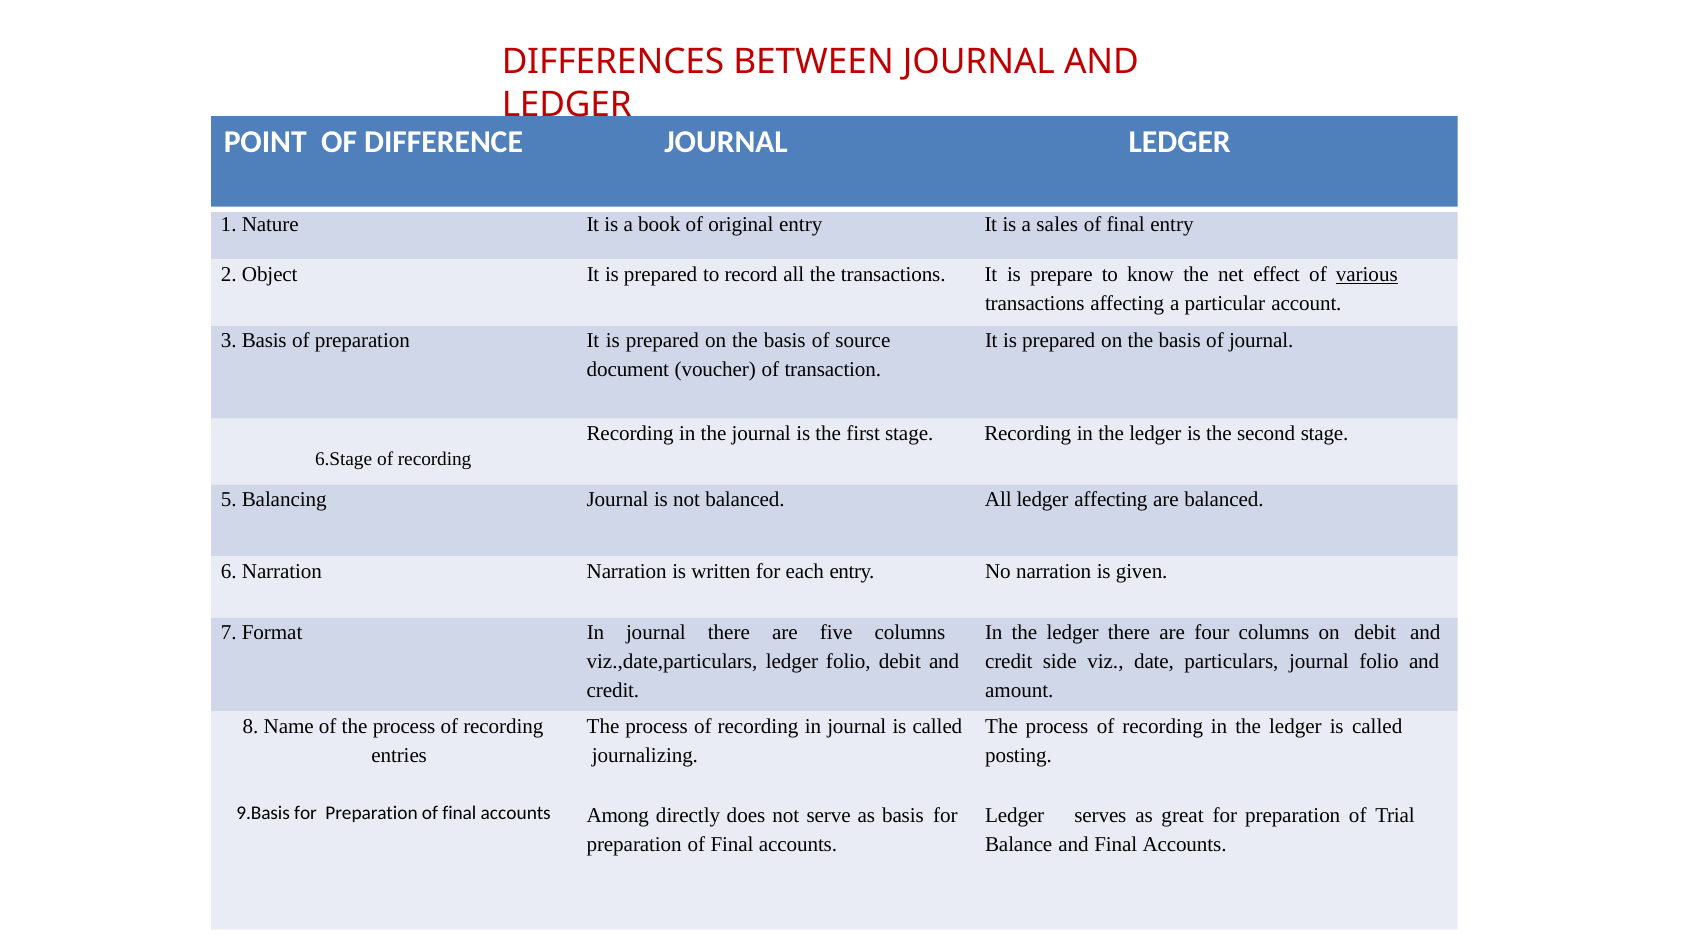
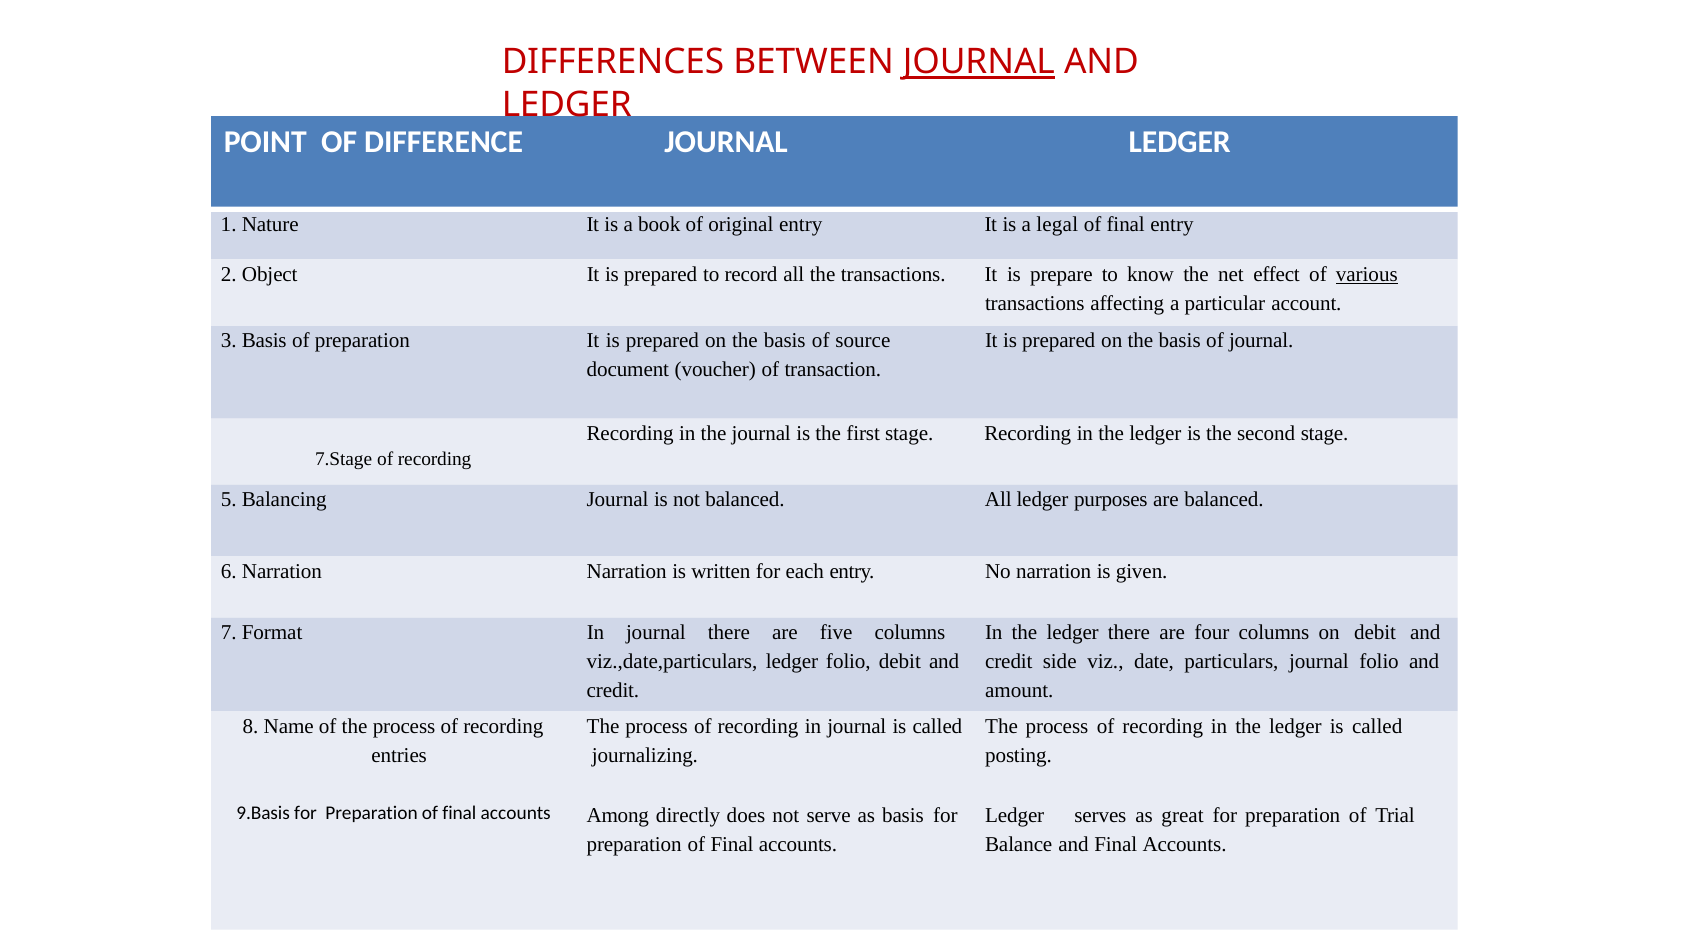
JOURNAL underline: none -> present (979, 62)
sales: sales -> legal (1057, 224)
6.Stage: 6.Stage -> 7.Stage (344, 459)
ledger affecting: affecting -> purposes (1111, 499)
